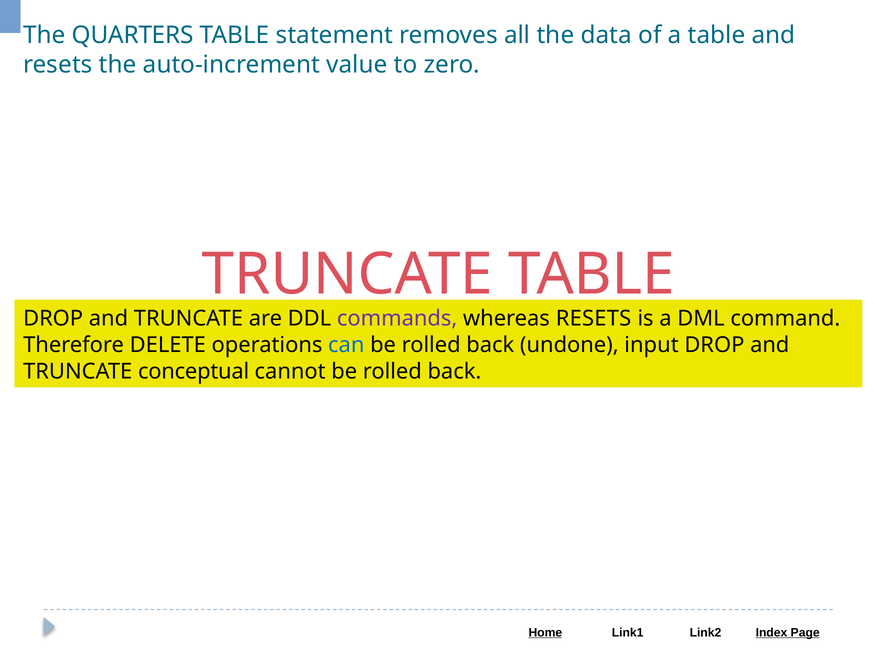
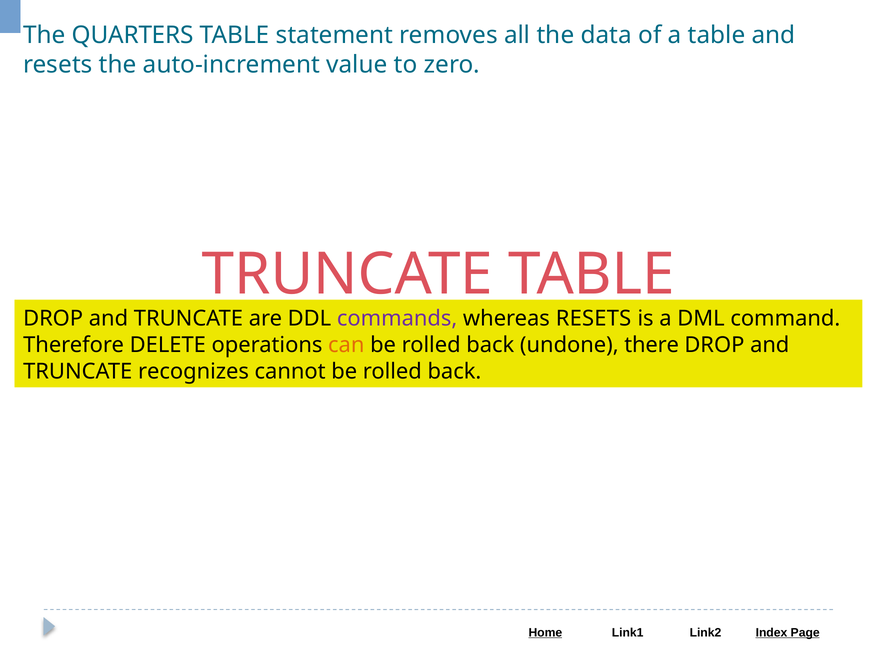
can colour: blue -> orange (346, 345)
input: input -> there (652, 345)
conceptual: conceptual -> recognizes (193, 371)
